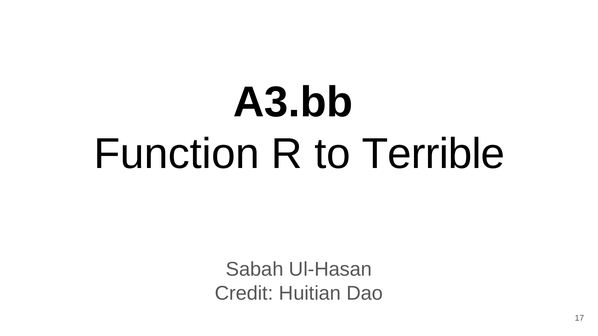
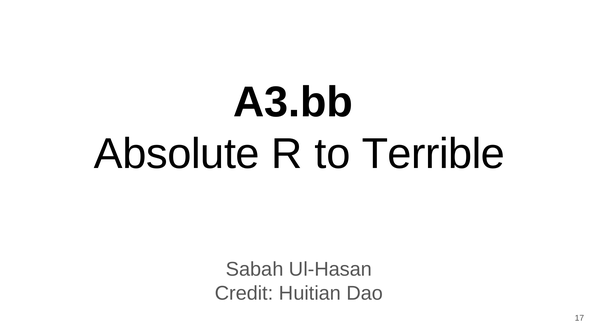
Function: Function -> Absolute (177, 154)
